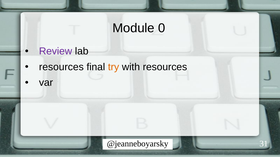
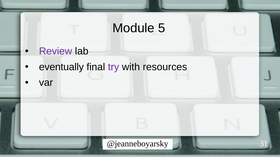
0: 0 -> 5 (162, 28)
resources: resources -> eventually (61, 67)
try colour: orange -> purple (114, 67)
